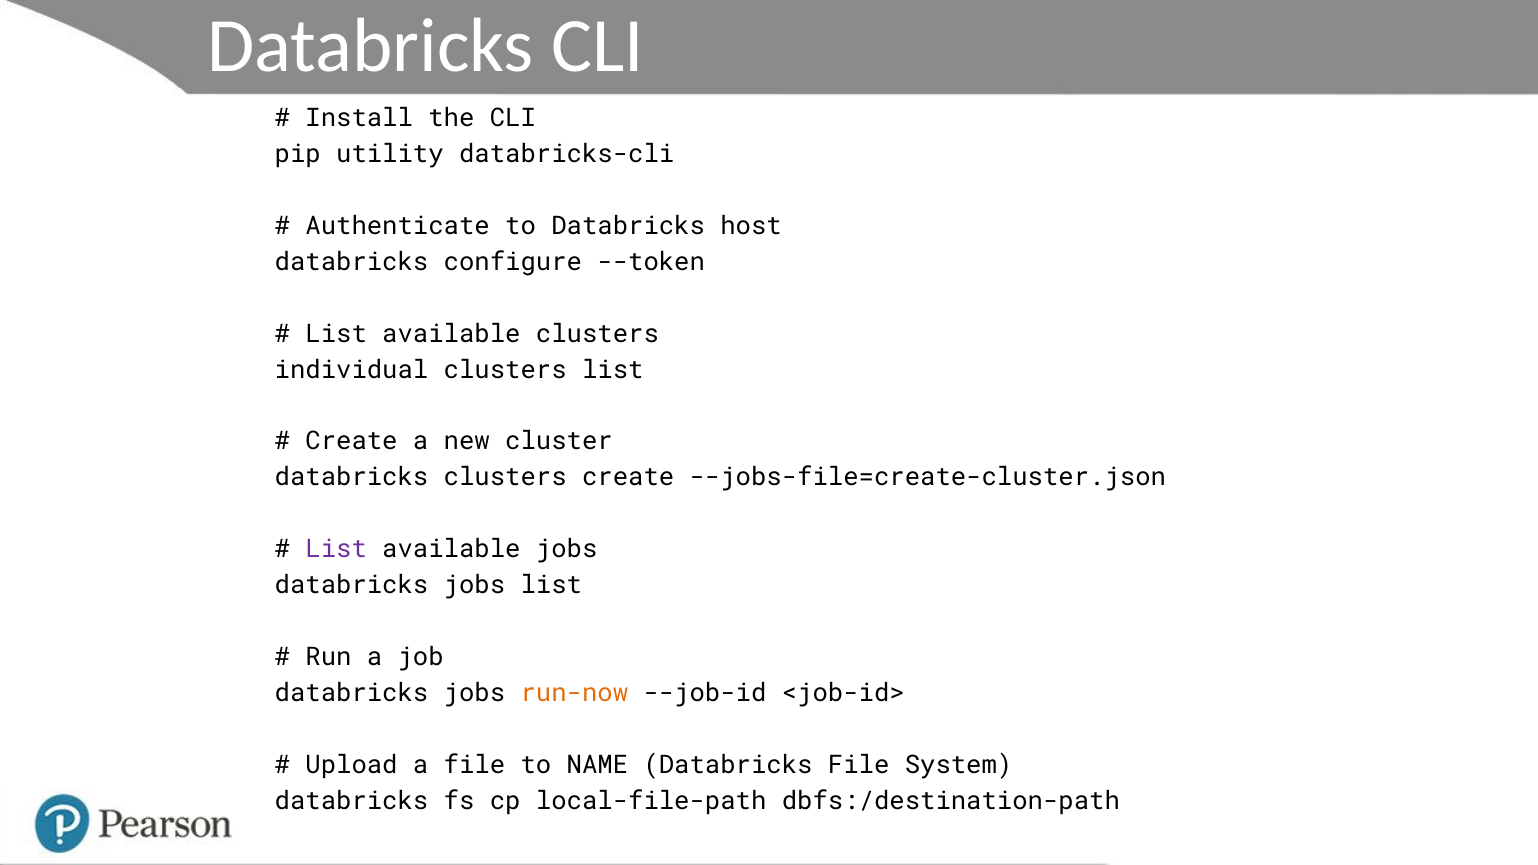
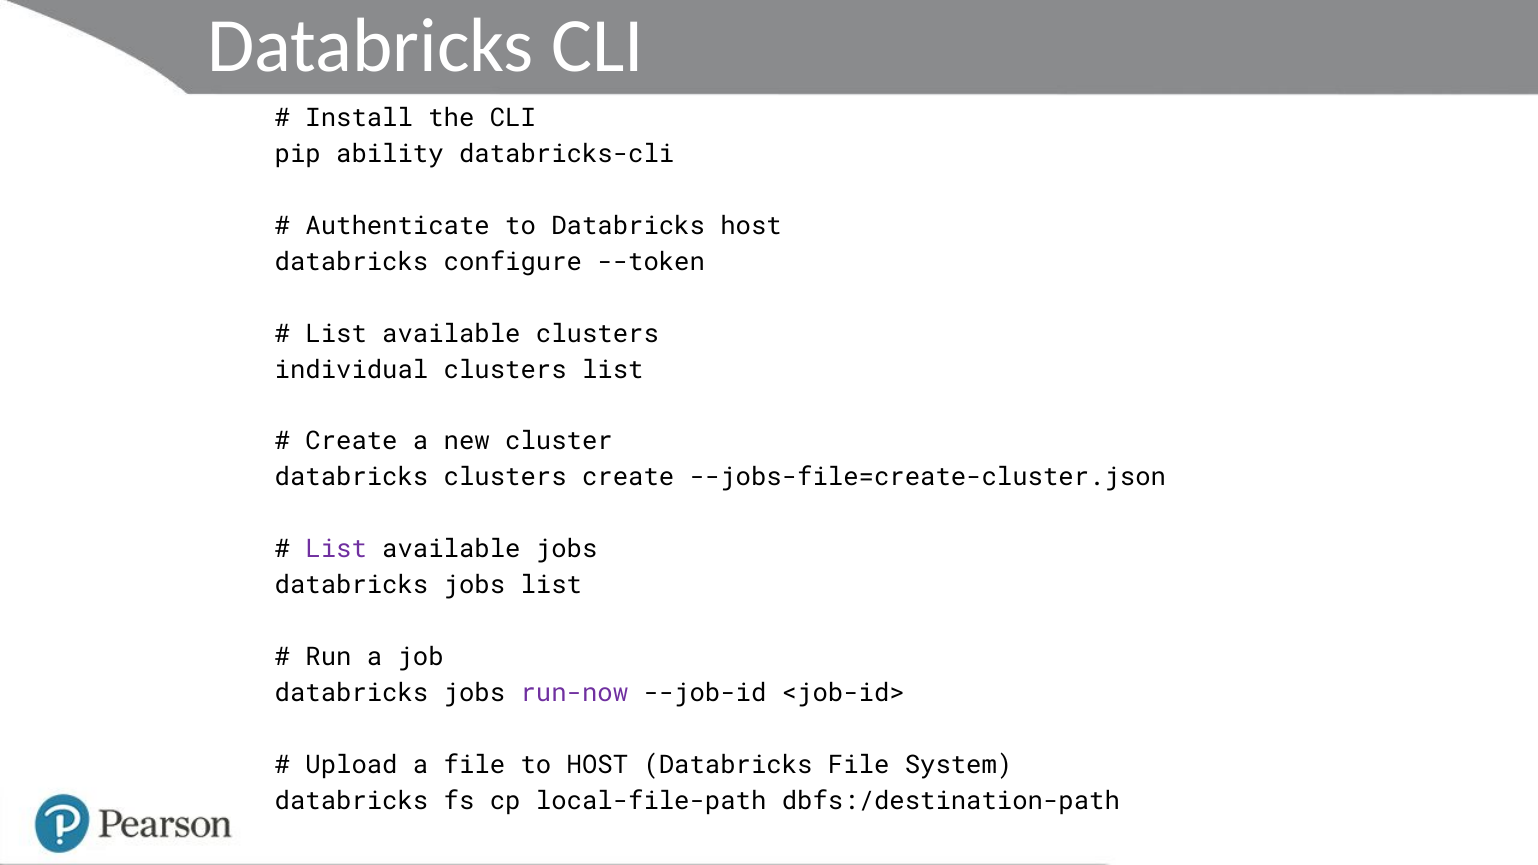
utility: utility -> ability (390, 154)
run-now colour: orange -> purple (574, 693)
to NAME: NAME -> HOST (597, 765)
